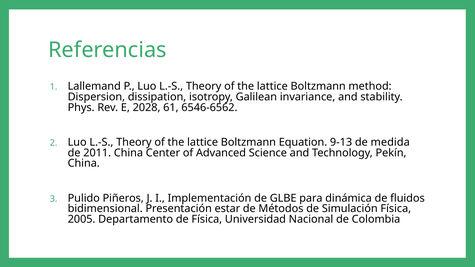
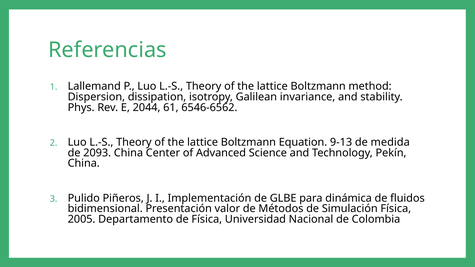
2028: 2028 -> 2044 (147, 108)
2011: 2011 -> 2093 (97, 153)
estar: estar -> valor (227, 209)
